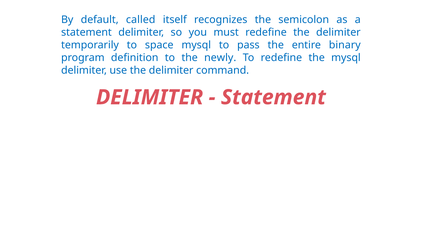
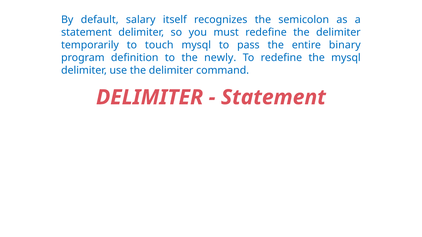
called: called -> salary (141, 20)
space: space -> touch (159, 45)
